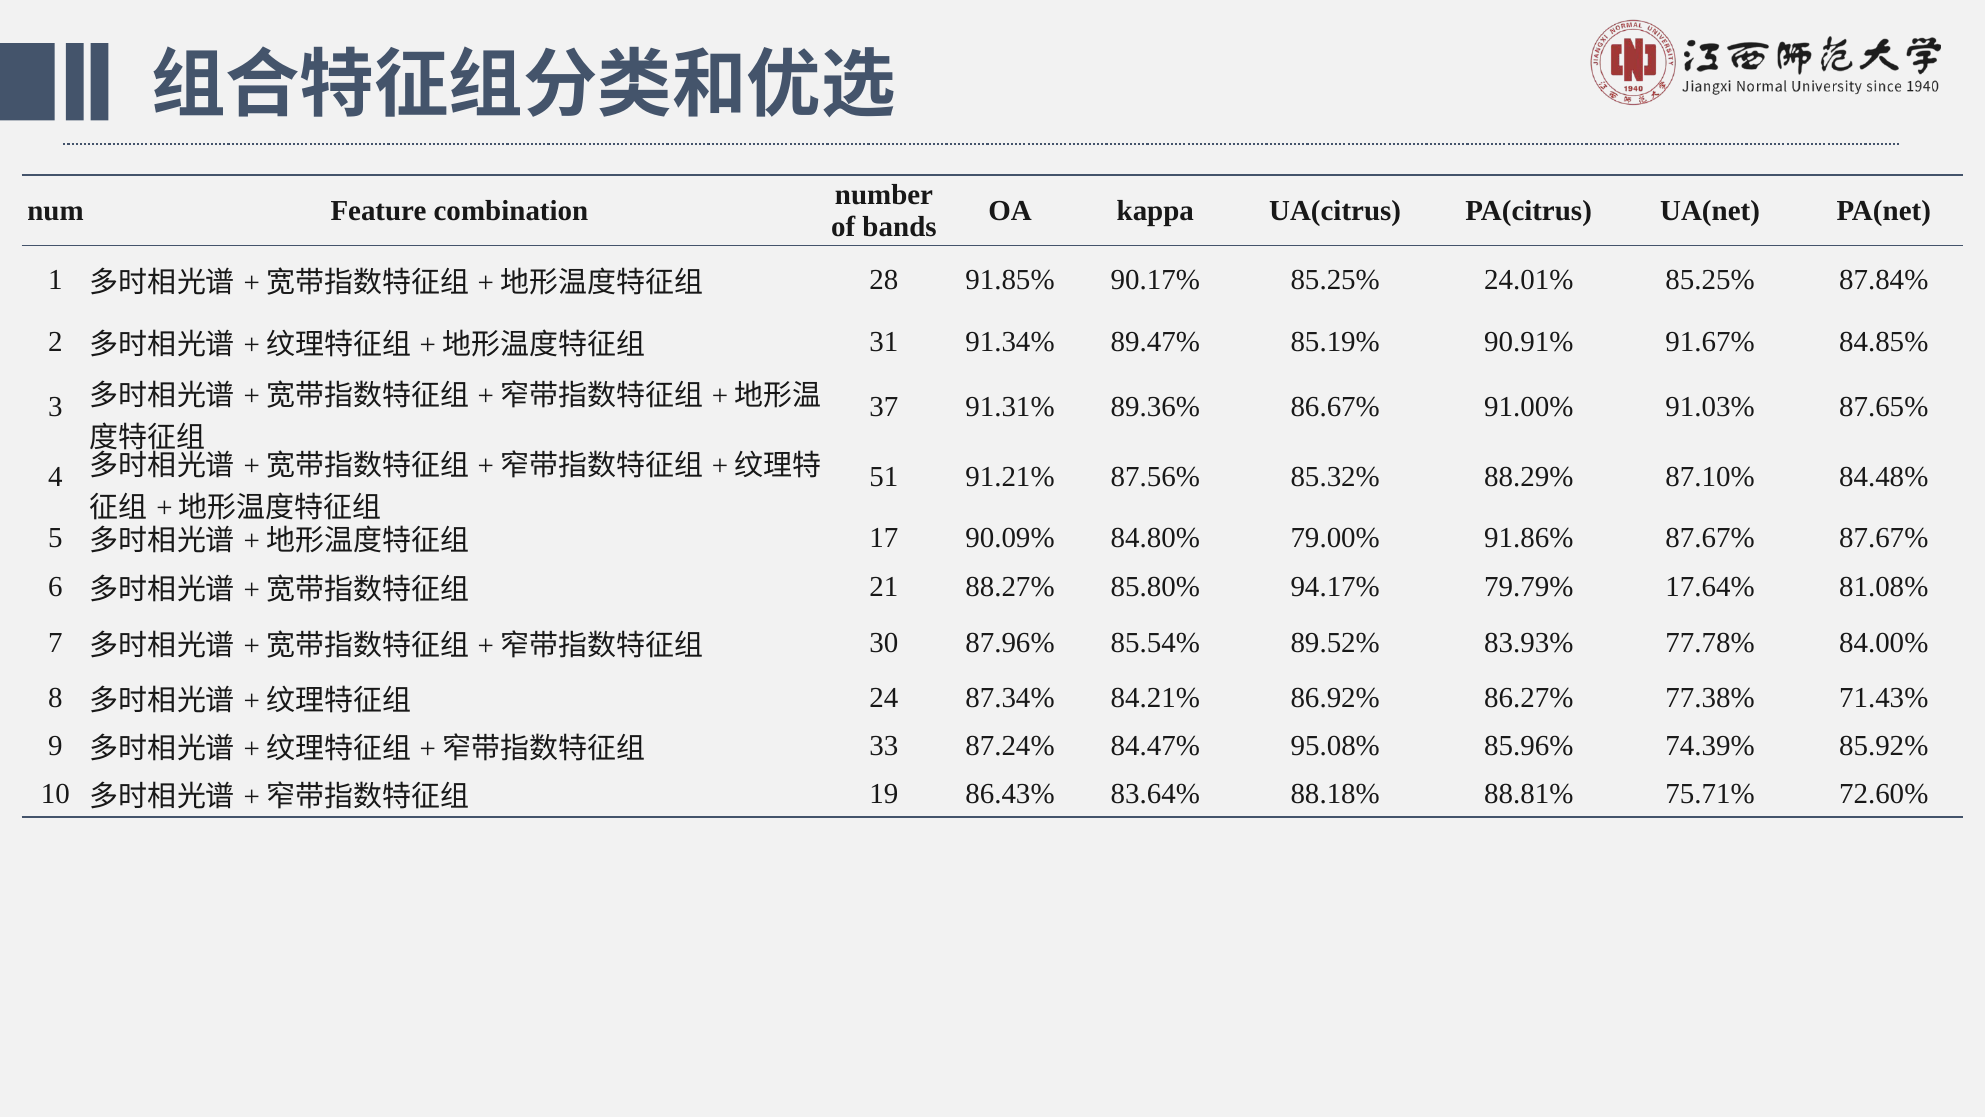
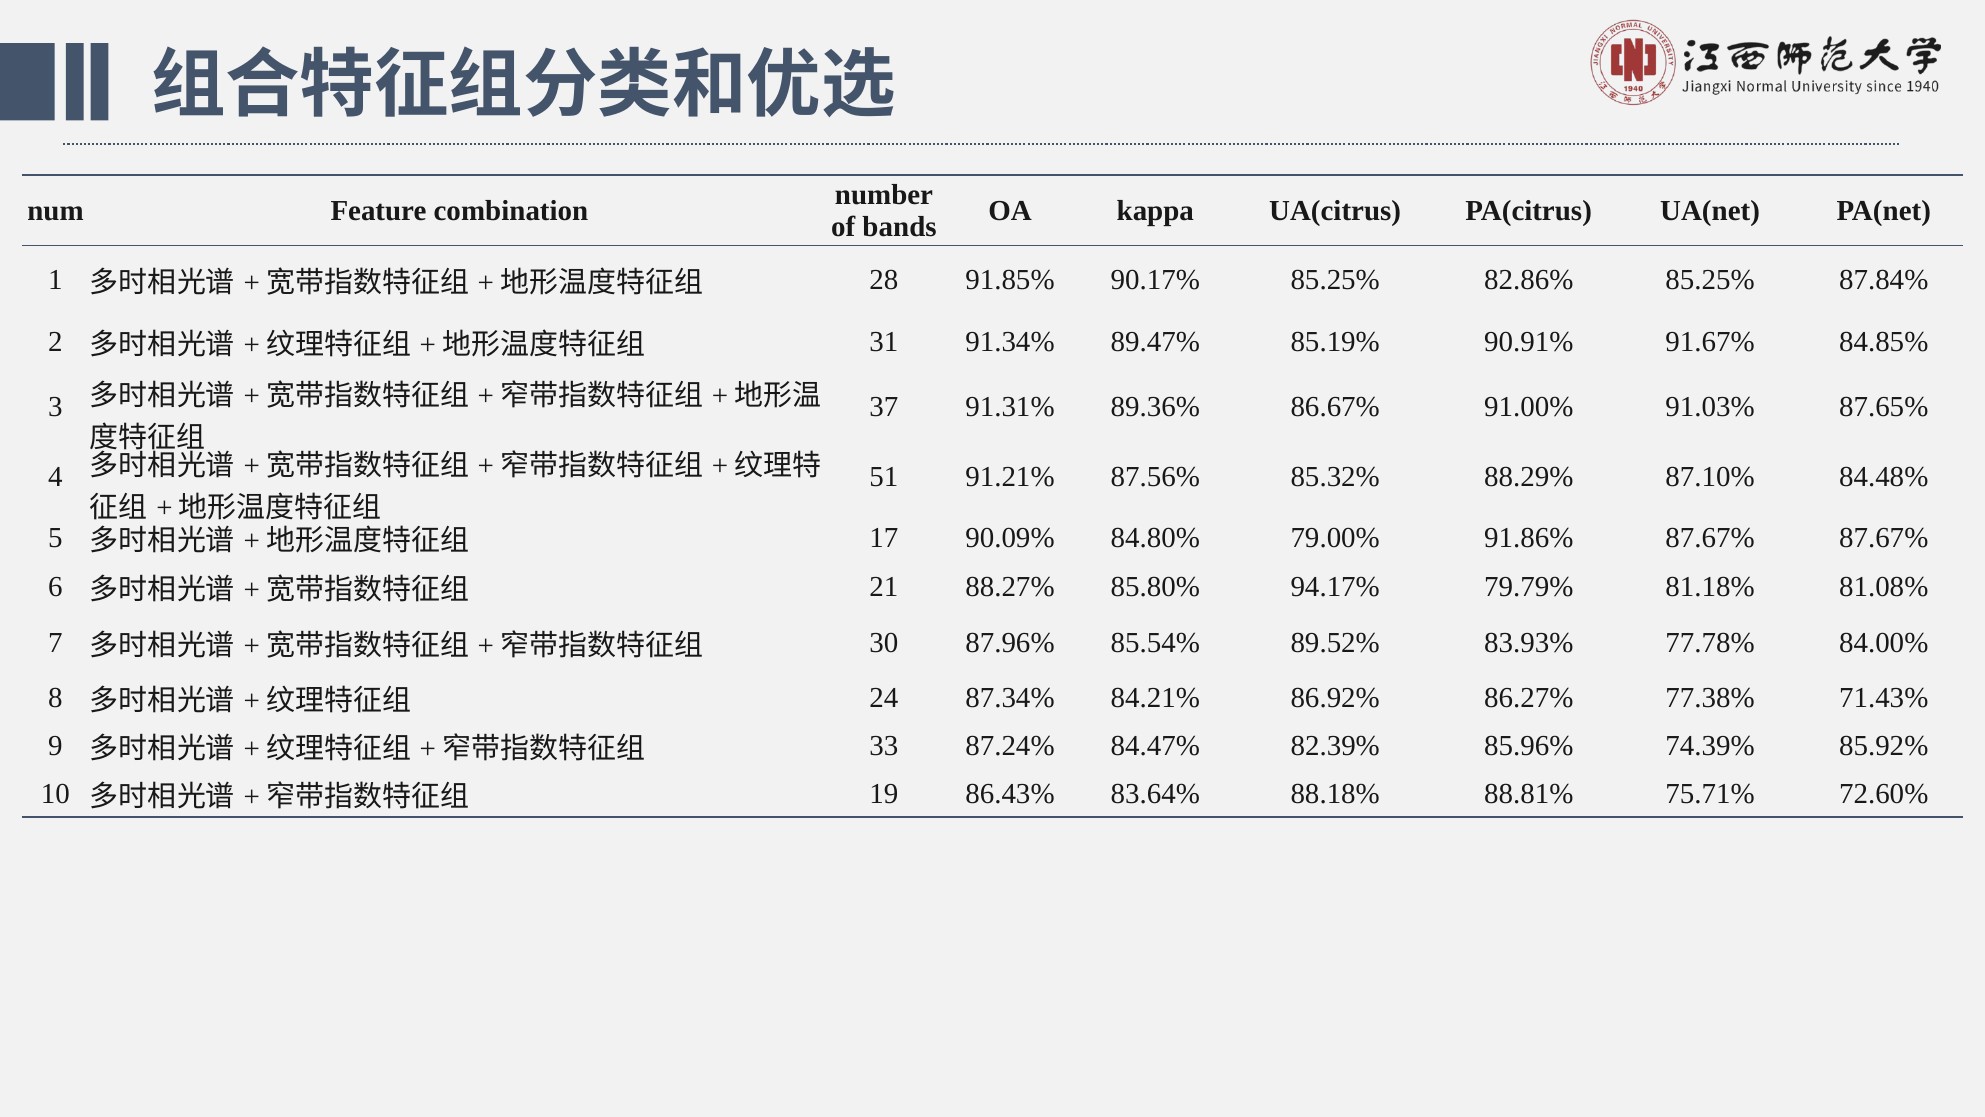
24.01%: 24.01% -> 82.86% (1529, 280)
17.64%: 17.64% -> 81.18% (1710, 587)
95.08%: 95.08% -> 82.39% (1335, 746)
